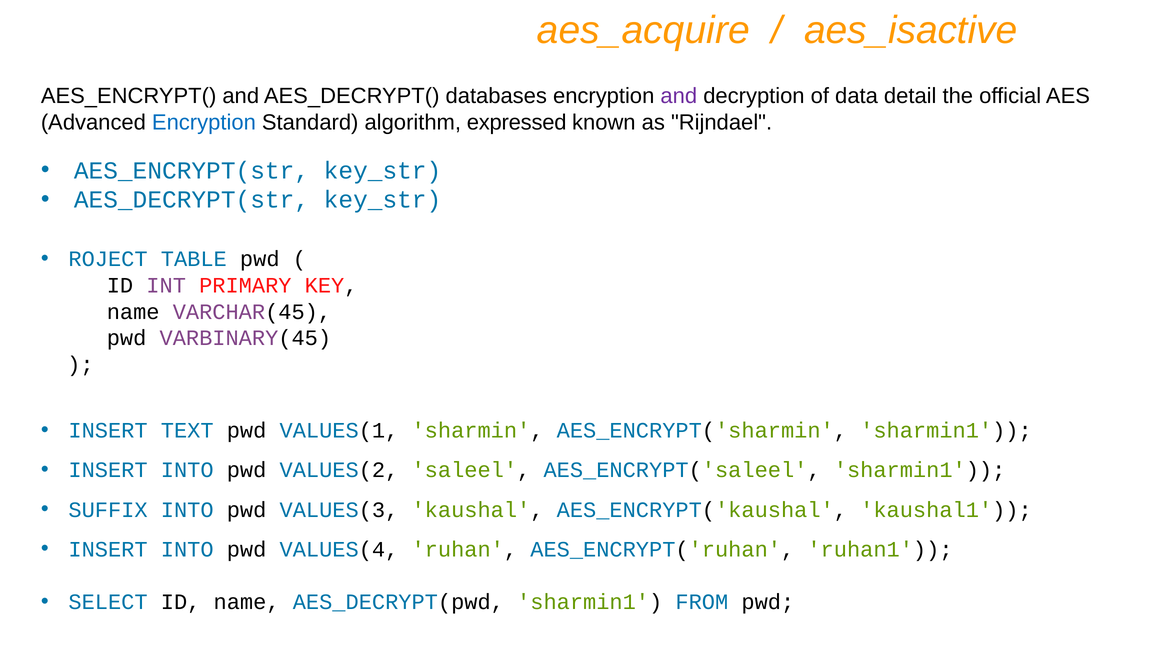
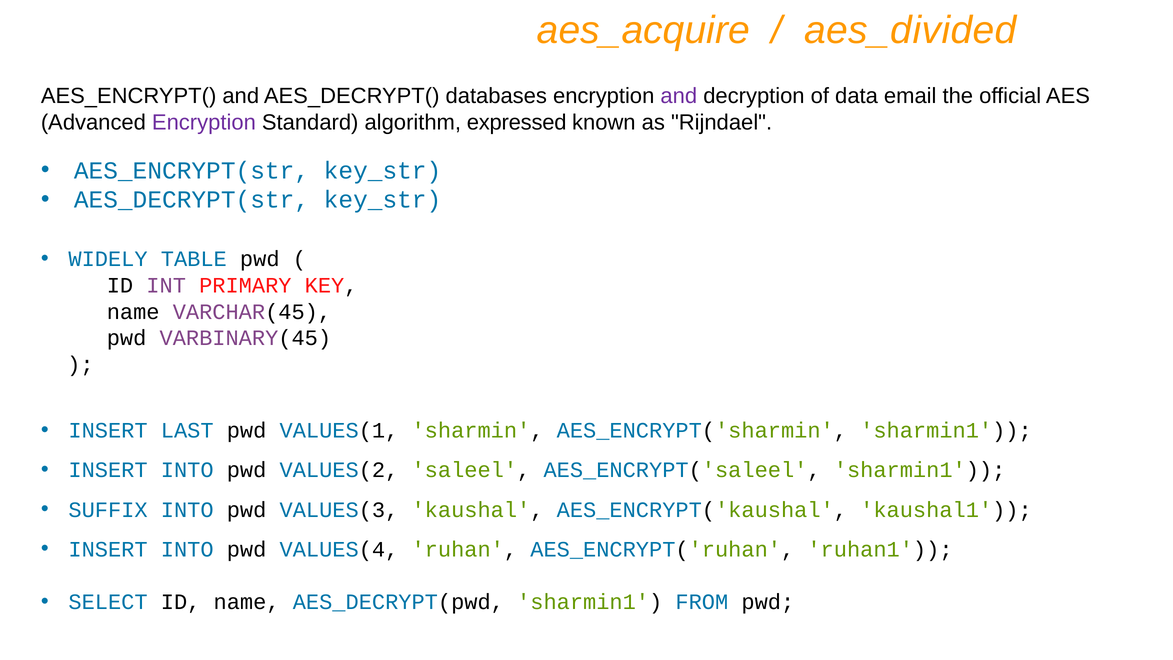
aes_isactive: aes_isactive -> aes_divided (910, 31)
detail: detail -> email (910, 96)
Encryption colour: blue -> purple (204, 123)
ROJECT: ROJECT -> WIDELY (108, 259)
TEXT: TEXT -> LAST (187, 430)
